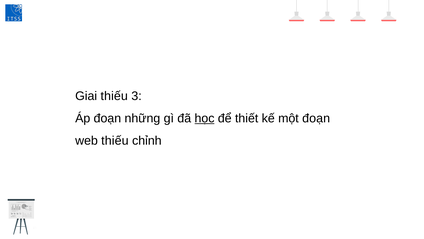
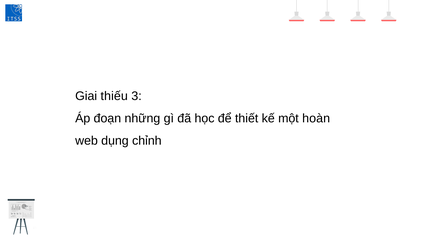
học underline: present -> none (204, 118)
một đoạn: đoạn -> hoàn (316, 118)
web thiếu: thiếu -> dụng (115, 140)
